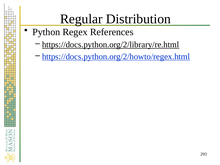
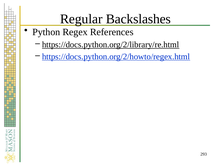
Distribution: Distribution -> Backslashes (138, 19)
